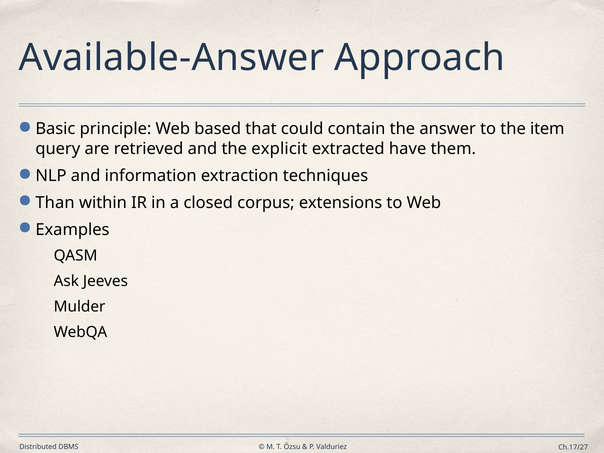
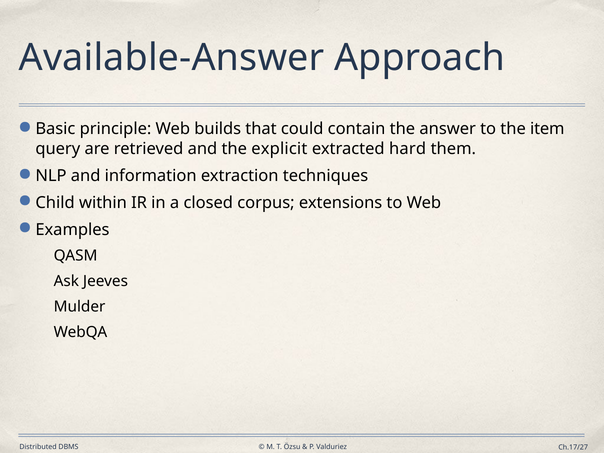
based: based -> builds (218, 129)
have: have -> hard (408, 149)
Than: Than -> Child (55, 203)
